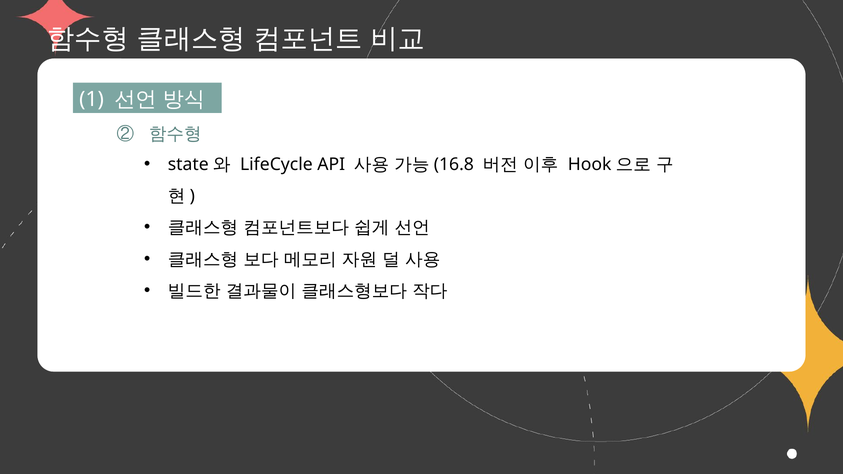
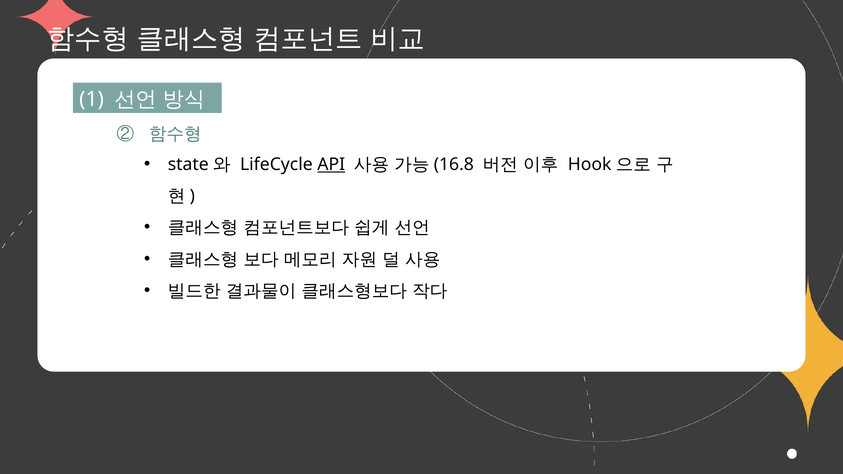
API underline: none -> present (331, 165)
